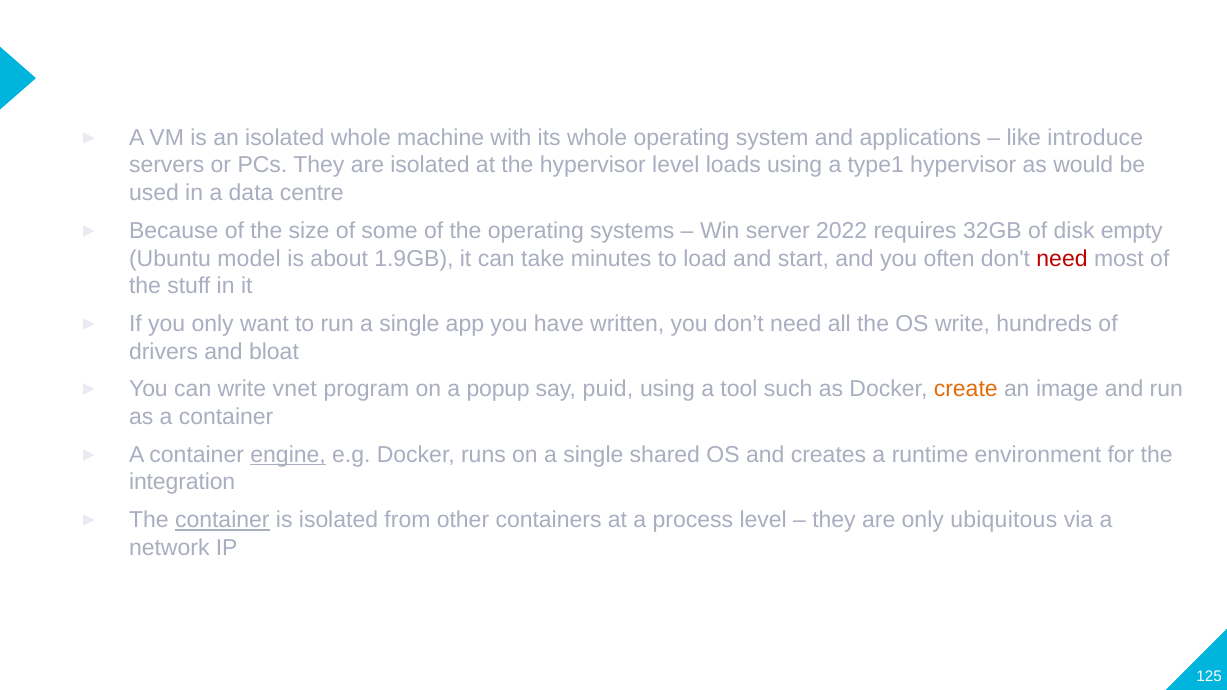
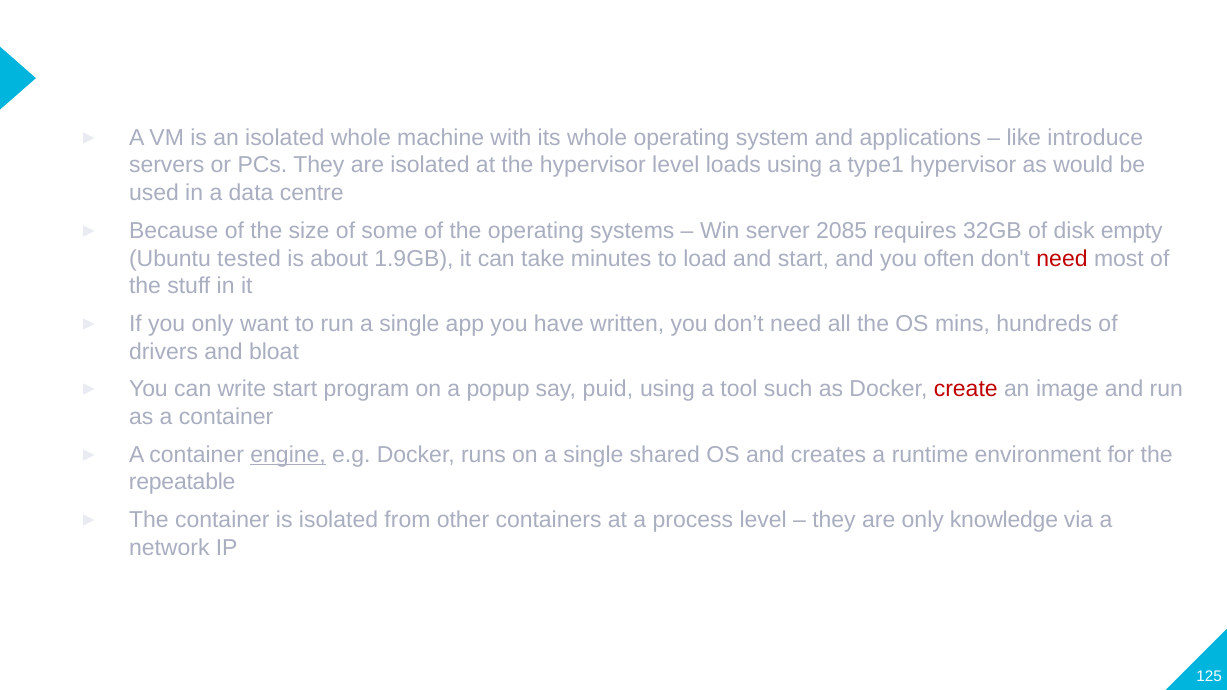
2022: 2022 -> 2085 (842, 231)
model: model -> tested (249, 258)
OS write: write -> mins (962, 324)
write vnet: vnet -> start (295, 389)
create colour: orange -> red (966, 389)
integration: integration -> repeatable (182, 482)
container underline: present -> none (222, 520)
ubiquitous: ubiquitous -> knowledge (1004, 520)
